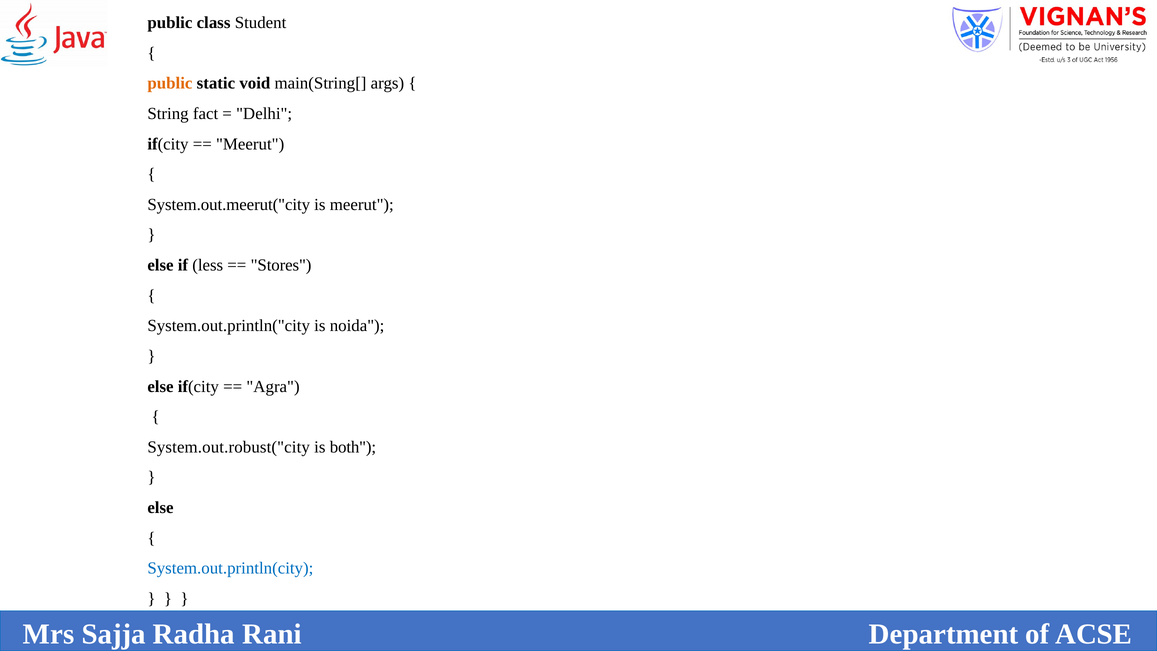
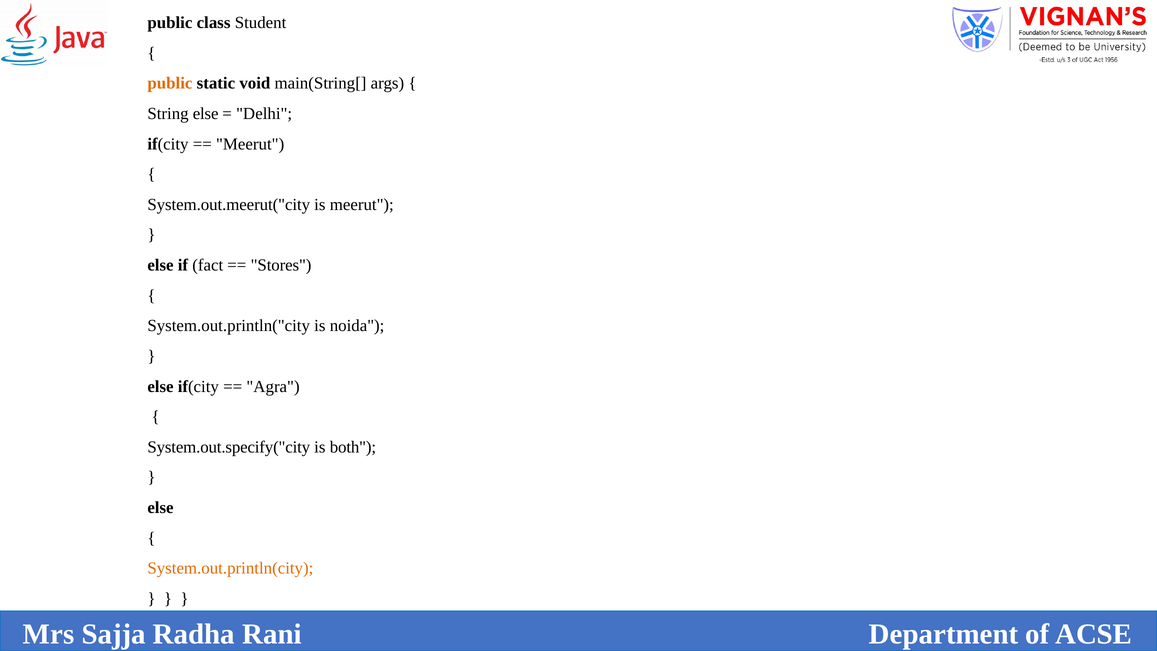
String fact: fact -> else (206, 114)
less: less -> fact (208, 265)
System.out.robust("city: System.out.robust("city -> System.out.specify("city (229, 447)
System.out.println(city colour: blue -> orange (230, 568)
